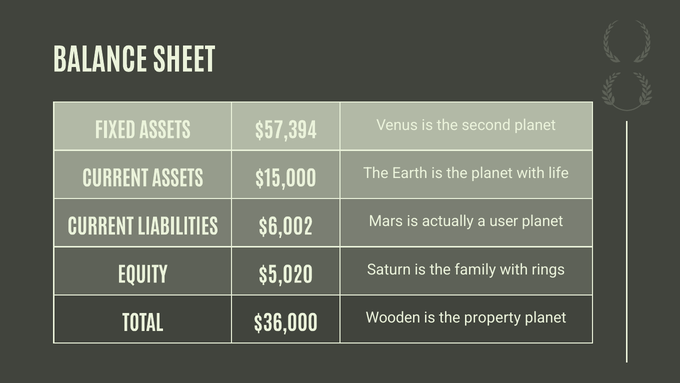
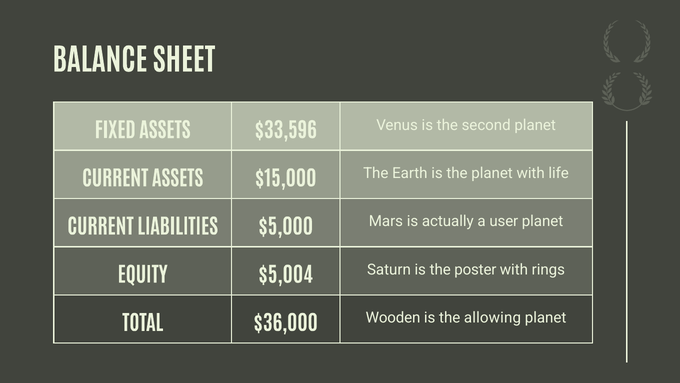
$57,394: $57,394 -> $33,596 (286, 131)
$6,002: $6,002 -> $5,000 (286, 227)
$5,020: $5,020 -> $5,004 (286, 276)
family: family -> poster (475, 269)
property: property -> allowing (492, 317)
